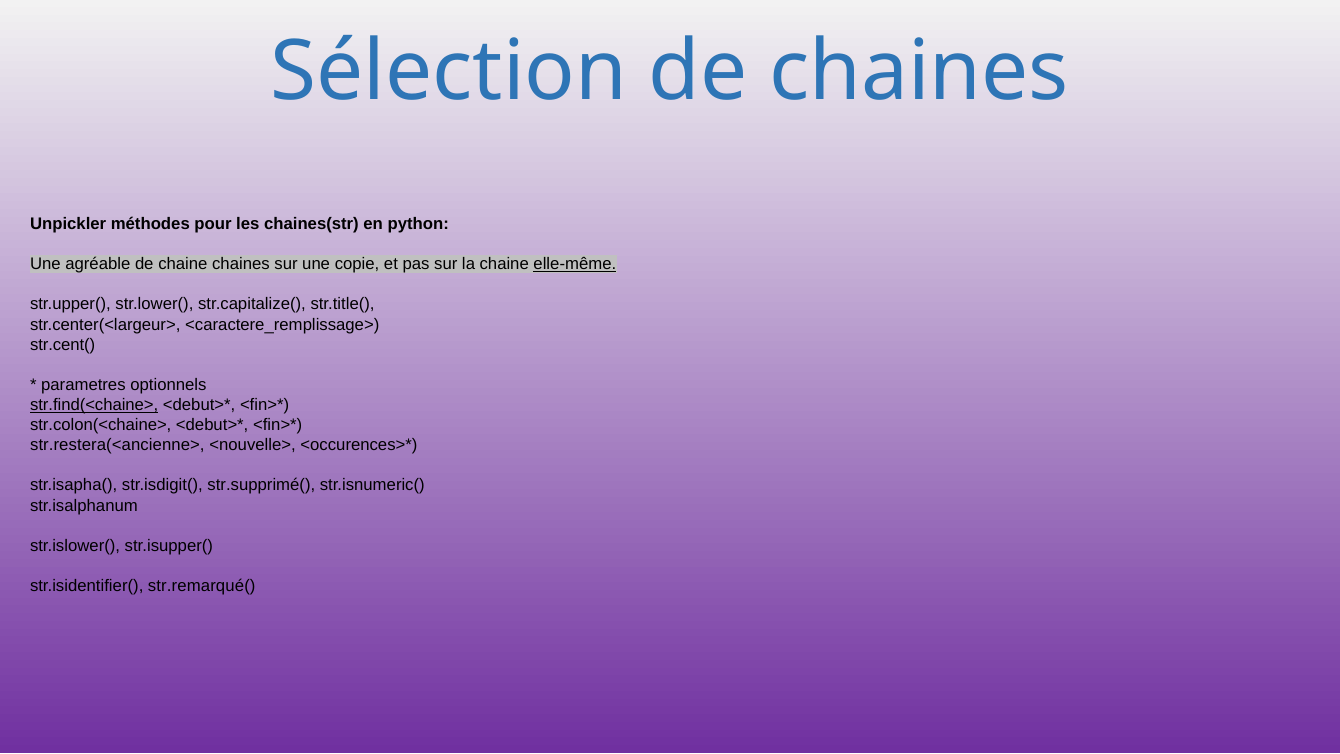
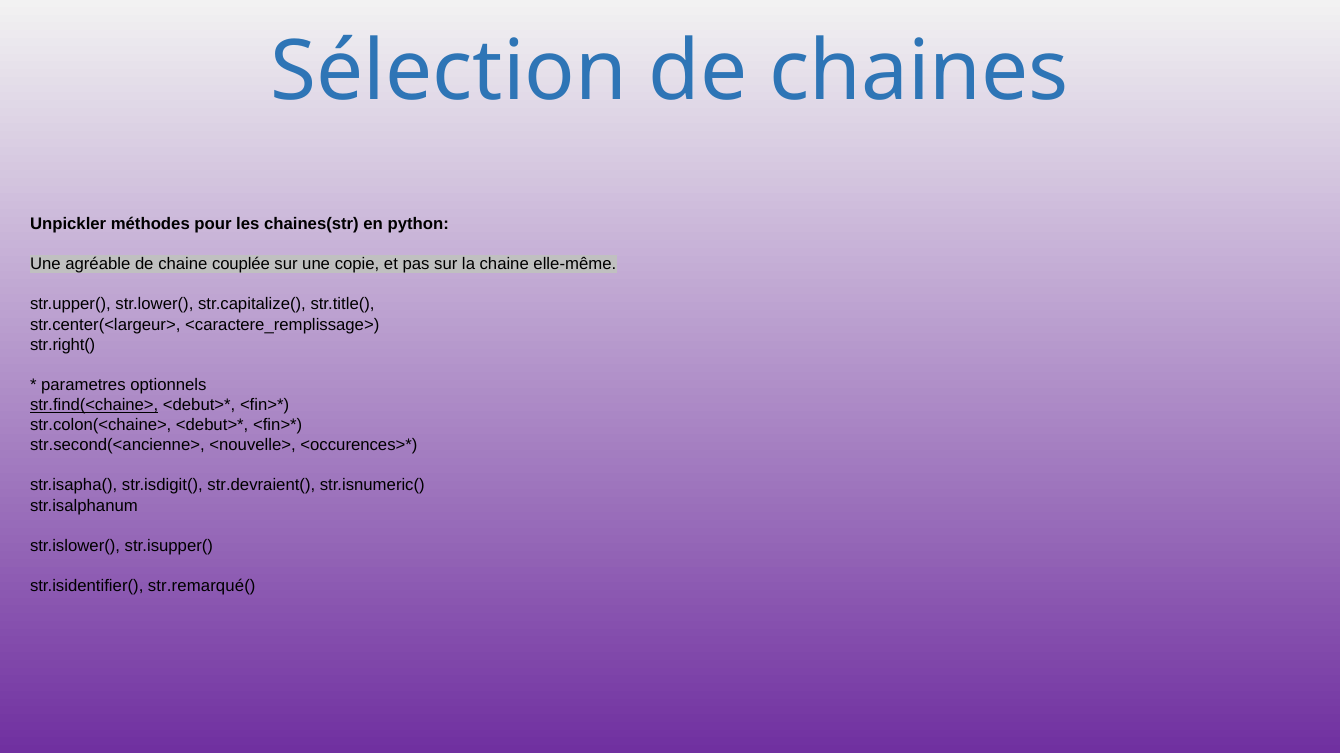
chaine chaines: chaines -> couplée (241, 264)
elle-même underline: present -> none (575, 264)
str.cent(: str.cent( -> str.right( (63, 345)
str.restera(<ancienne>: str.restera(<ancienne> -> str.second(<ancienne> (117, 445)
str.supprimé(: str.supprimé( -> str.devraient( (261, 485)
